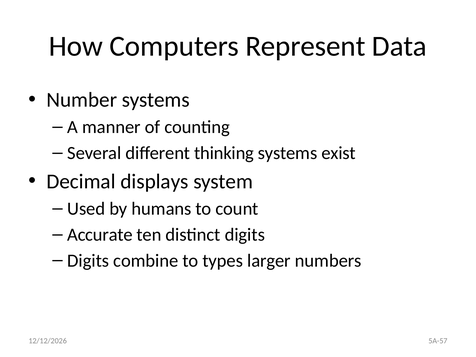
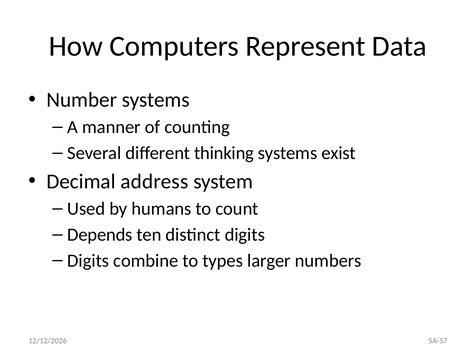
displays: displays -> address (154, 181)
Accurate: Accurate -> Depends (100, 235)
